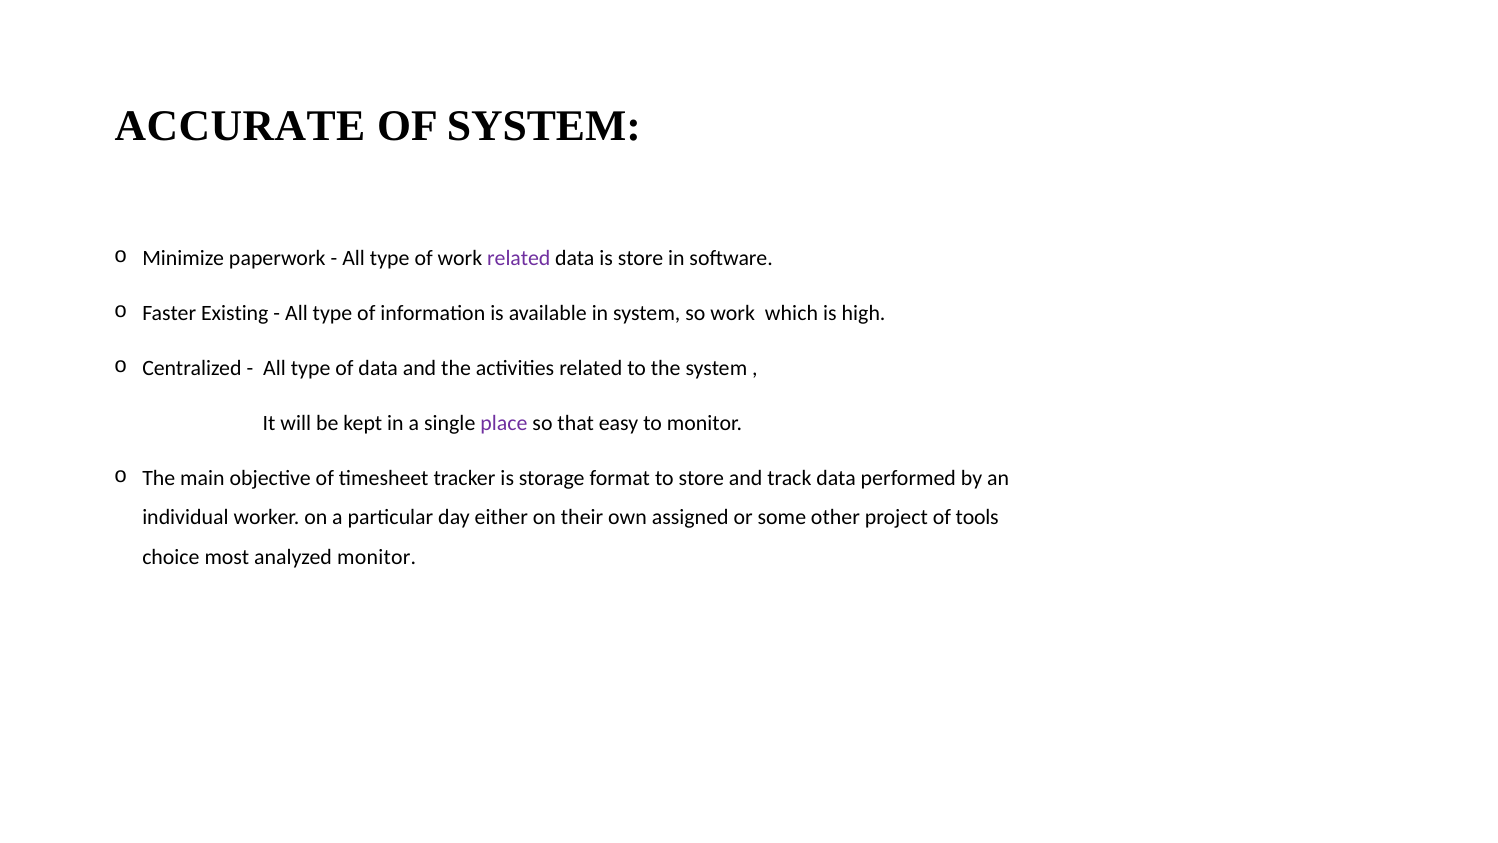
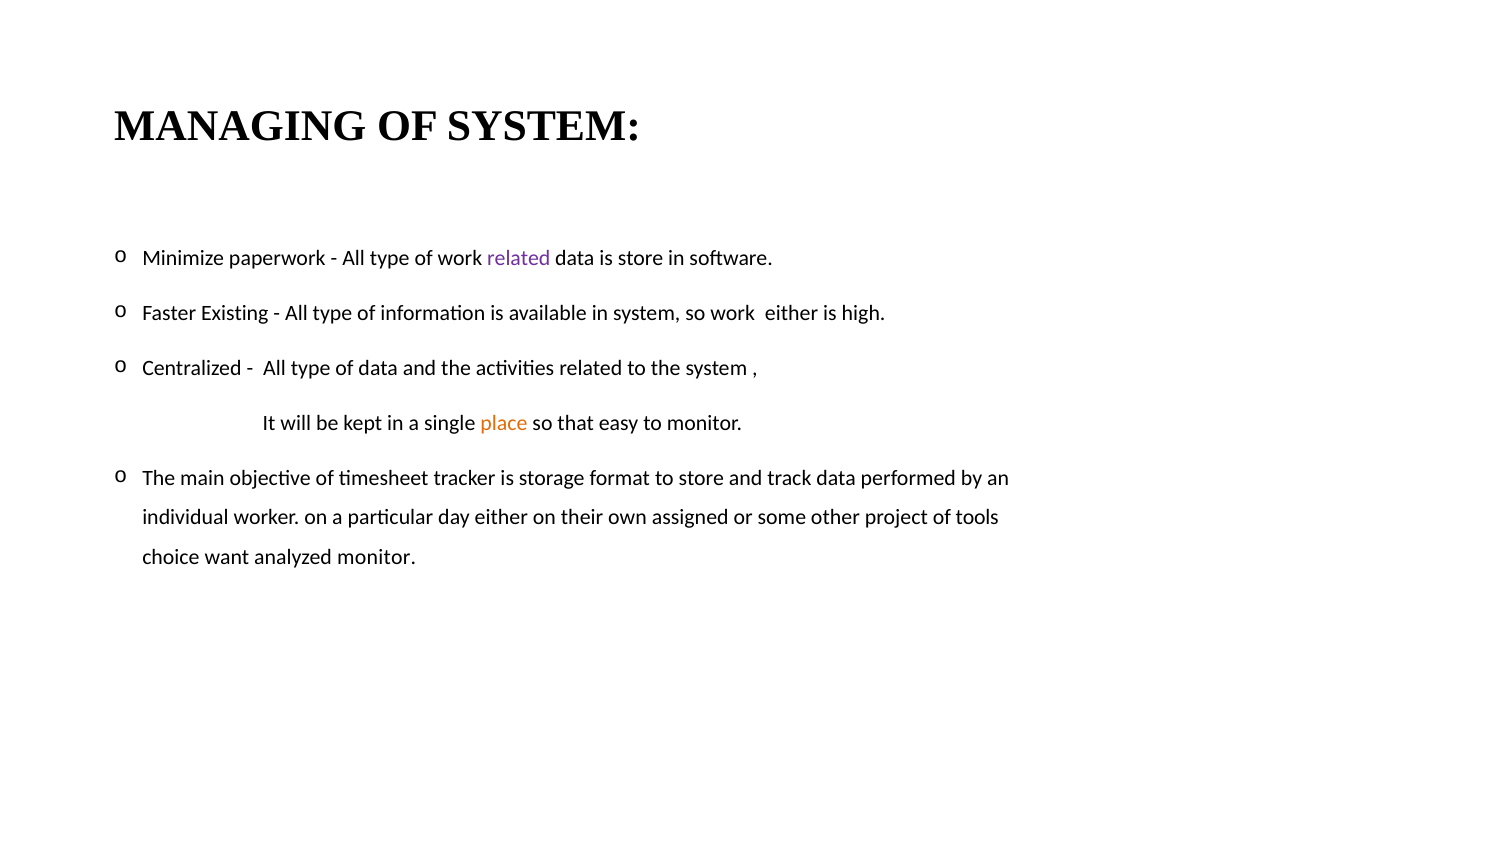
ACCURATE: ACCURATE -> MANAGING (240, 126)
work which: which -> either (792, 313)
place colour: purple -> orange (504, 423)
most: most -> want (227, 557)
